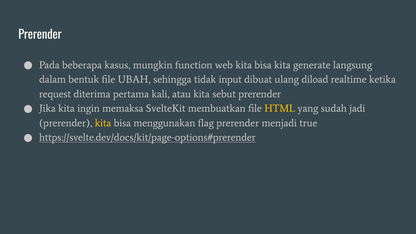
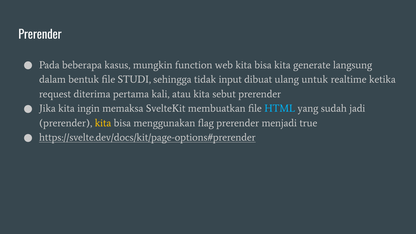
UBAH: UBAH -> STUDI (134, 79)
diload: diload -> untuk (315, 79)
HTML colour: yellow -> light blue (280, 108)
